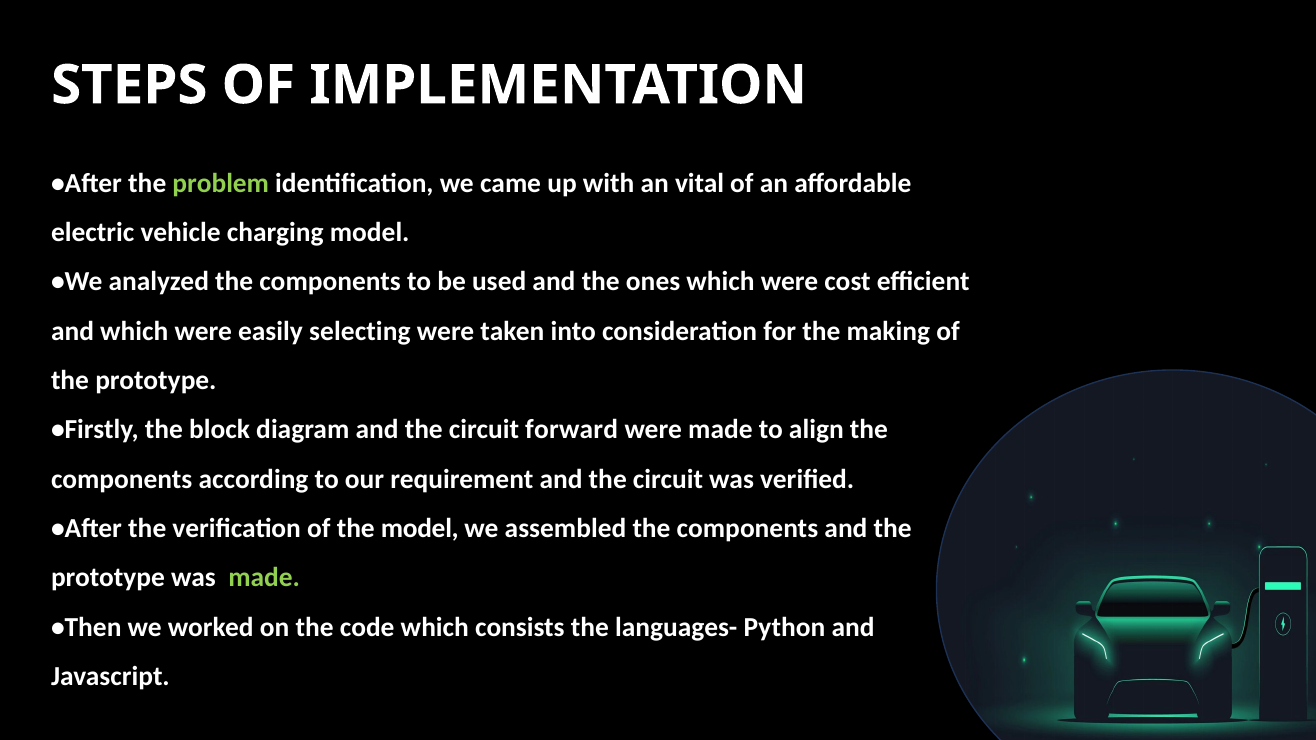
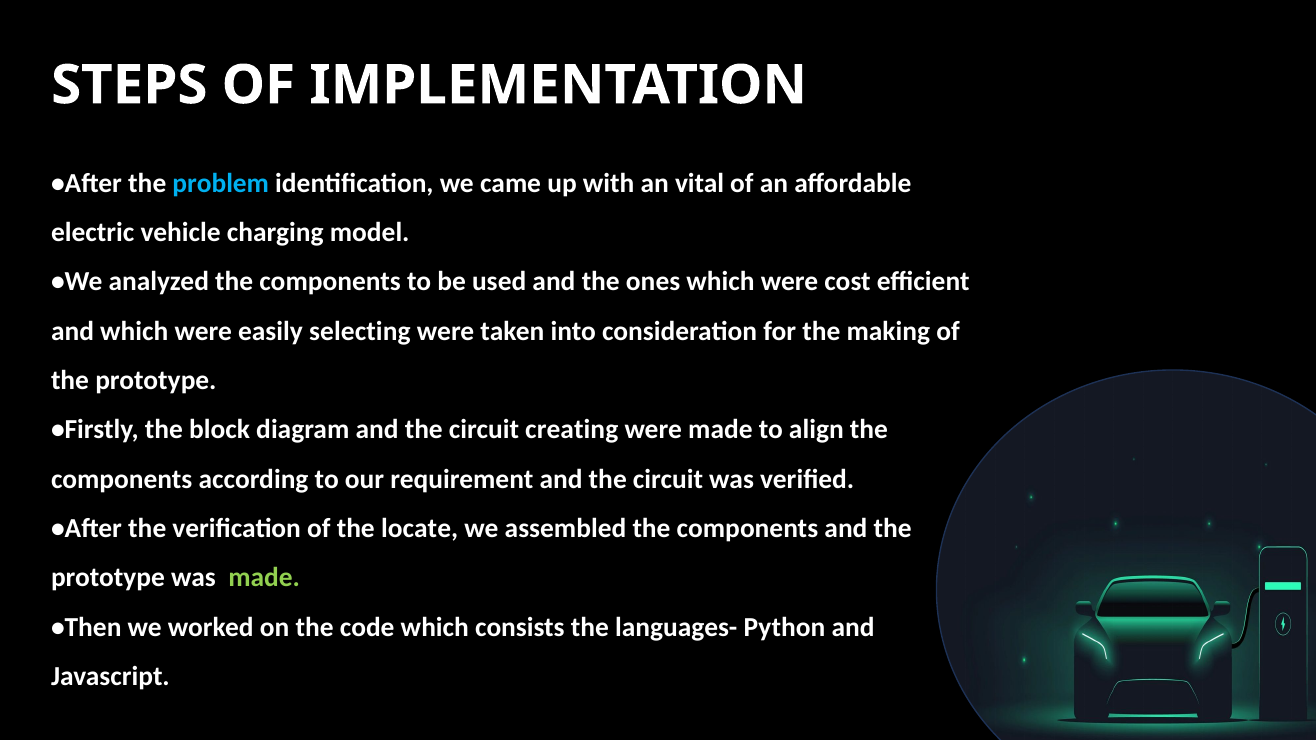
problem colour: light green -> light blue (221, 183)
forward: forward -> creating (572, 430)
the model: model -> locate (420, 529)
